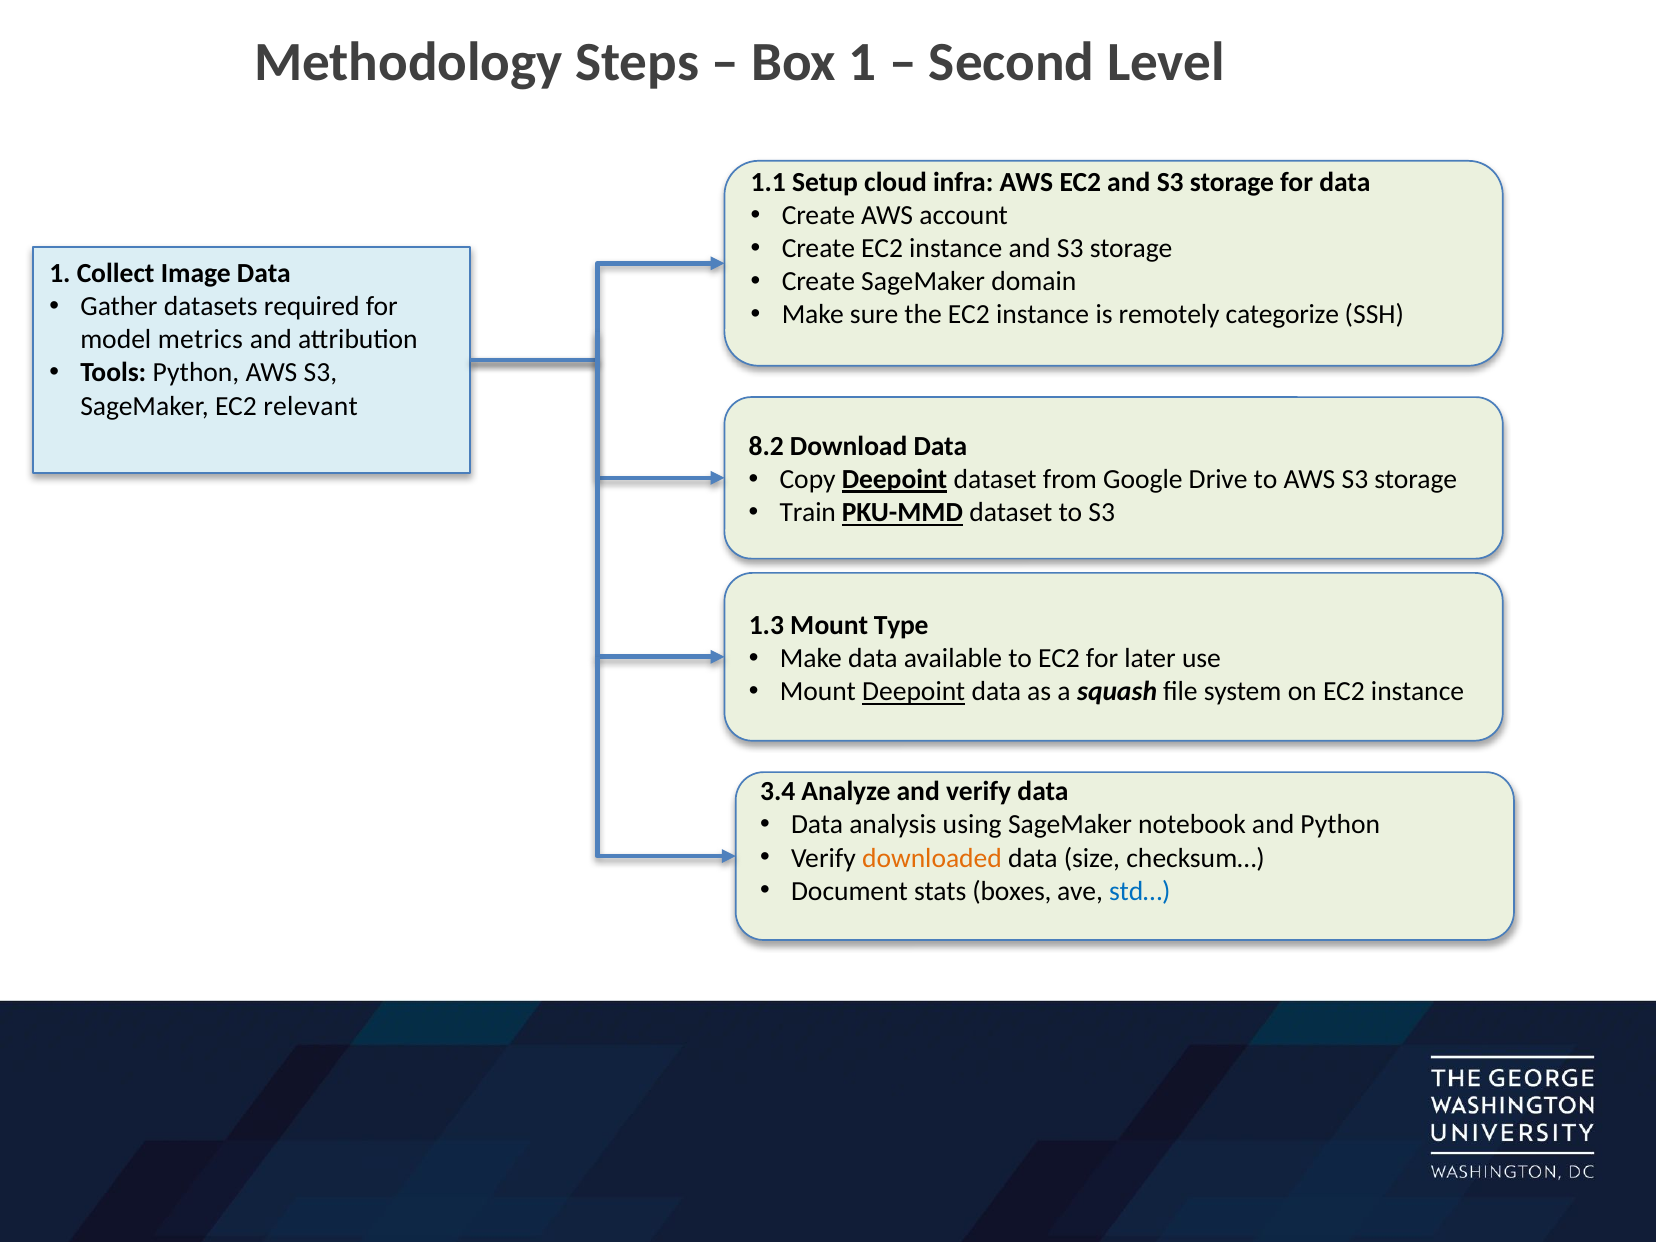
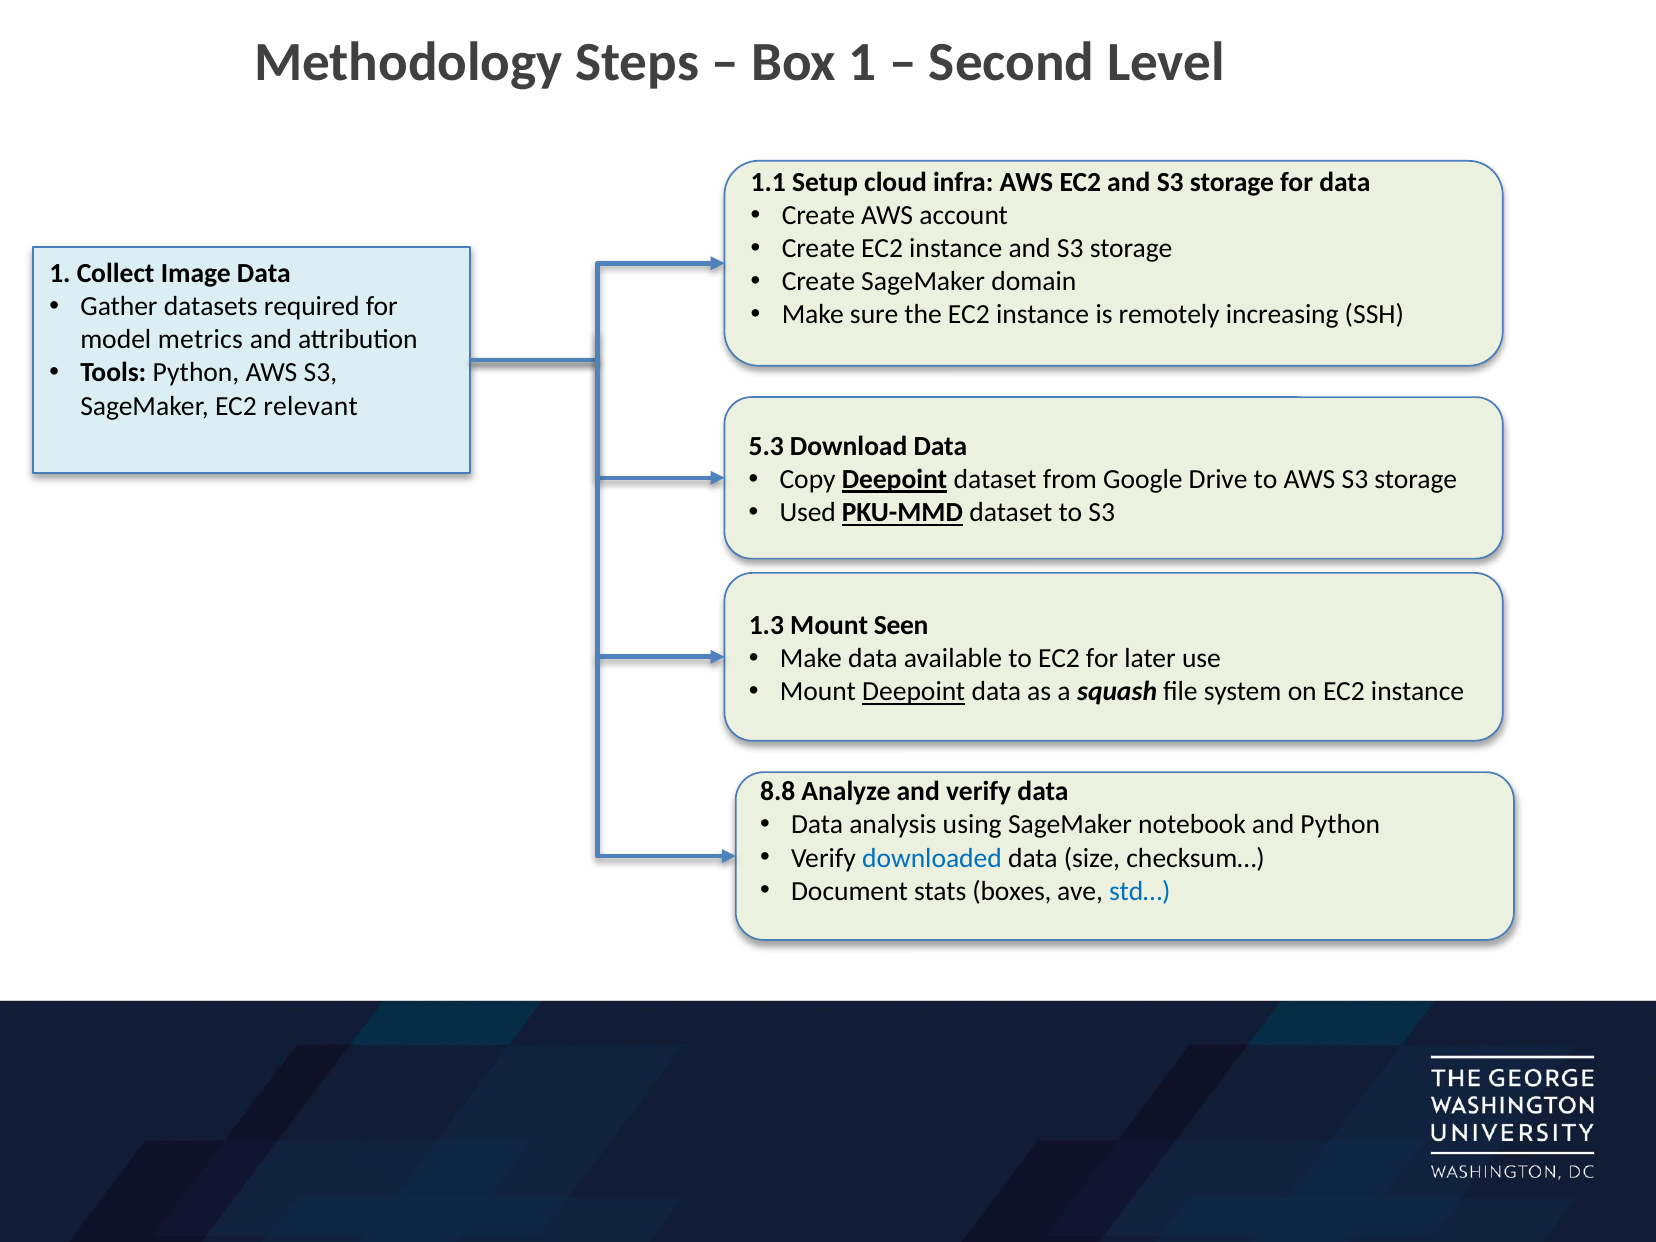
categorize: categorize -> increasing (1282, 315)
8.2: 8.2 -> 5.3 (766, 447)
Train: Train -> Used (808, 513)
Type: Type -> Seen (901, 626)
3.4: 3.4 -> 8.8 (778, 792)
downloaded colour: orange -> blue (932, 858)
